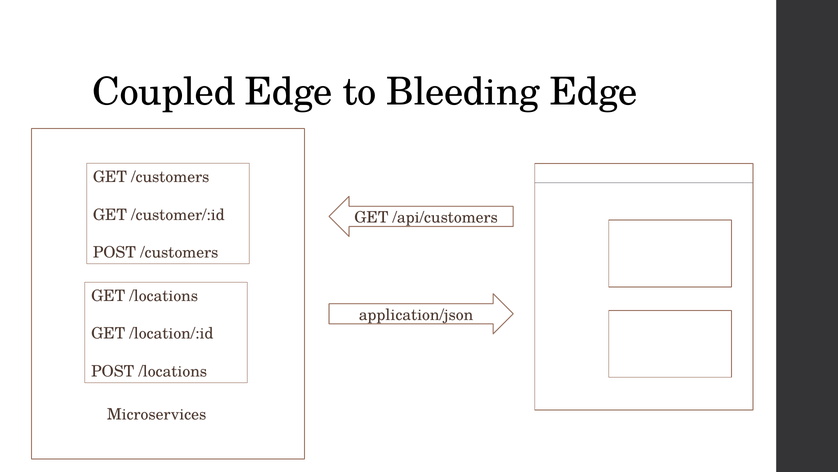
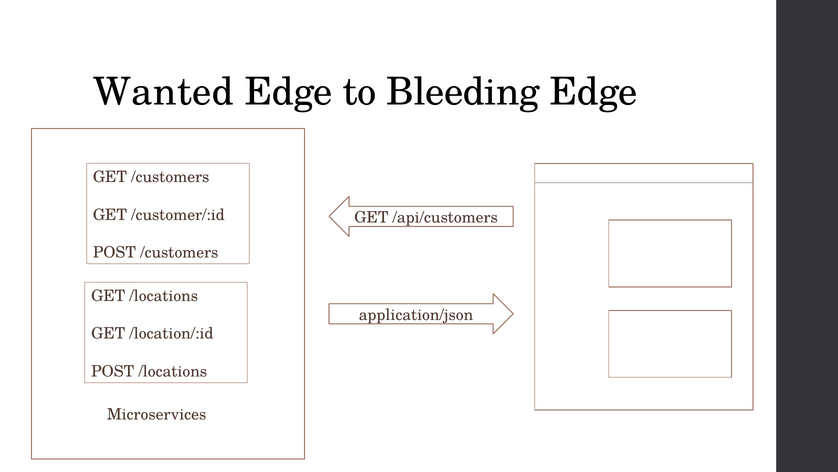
Coupled: Coupled -> Wanted (164, 92)
